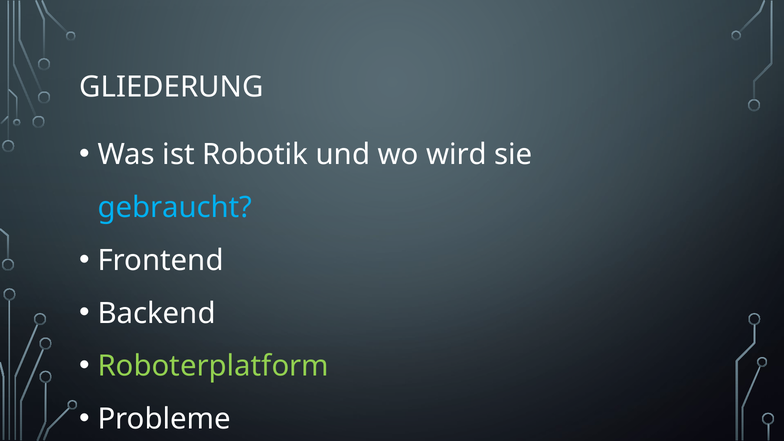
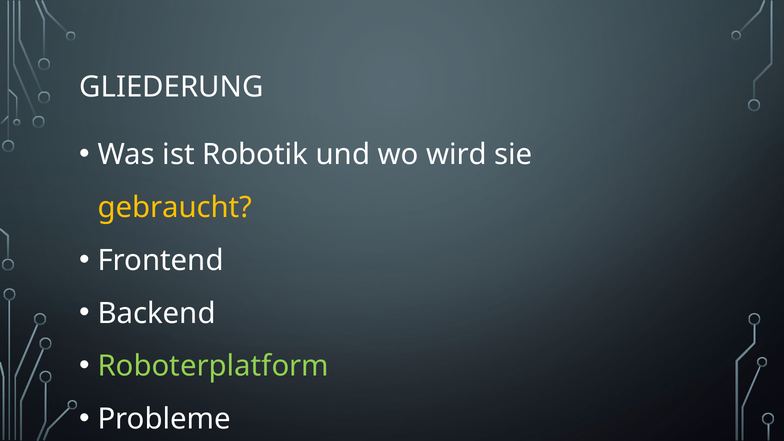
gebraucht colour: light blue -> yellow (175, 207)
